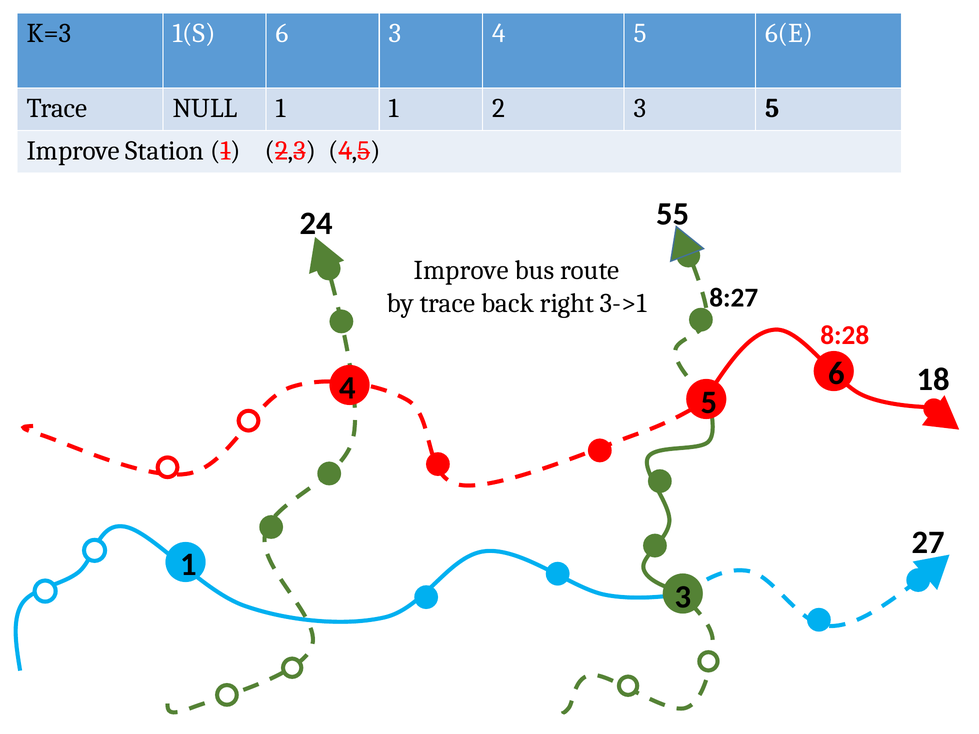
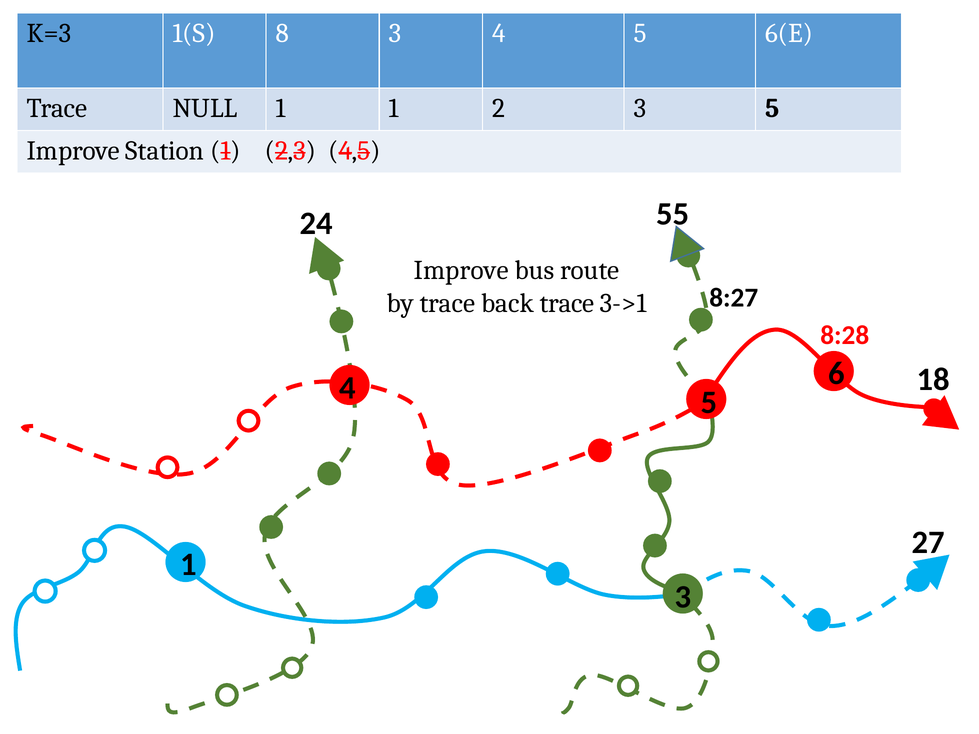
1(S 6: 6 -> 8 (282, 33)
back right: right -> trace (567, 303)
